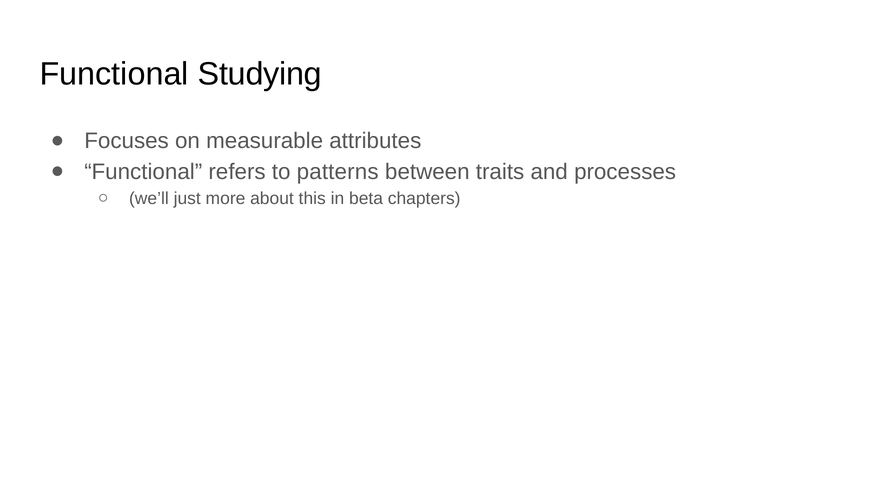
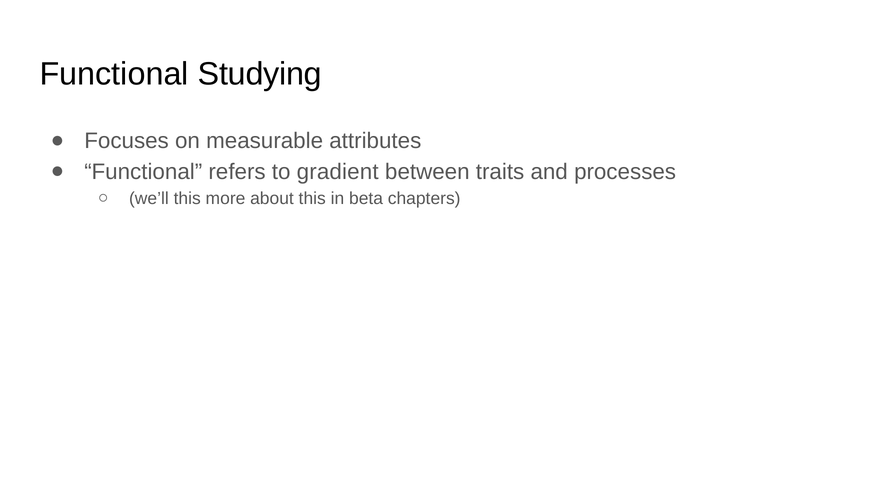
patterns: patterns -> gradient (338, 172)
we’ll just: just -> this (187, 199)
